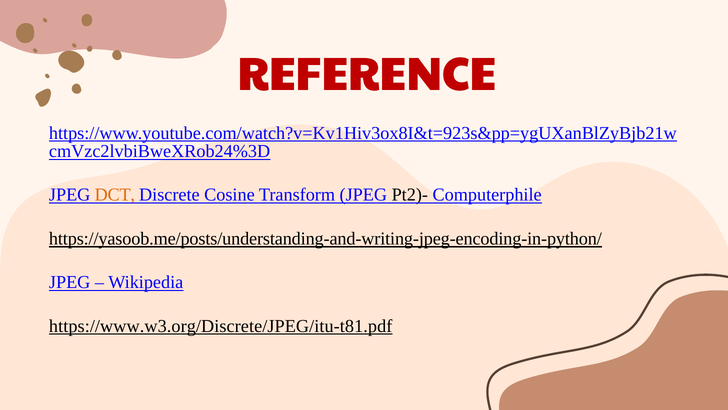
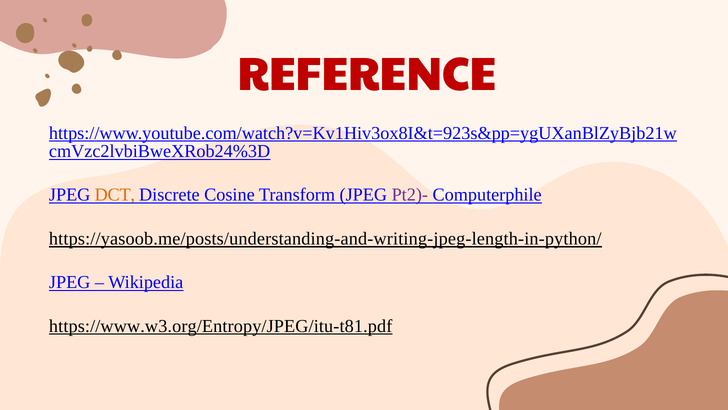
Pt2)- colour: black -> purple (410, 195)
https://yasoob.me/posts/understanding-and-writing-jpeg-encoding-in-python/: https://yasoob.me/posts/understanding-and-writing-jpeg-encoding-in-python/ -> https://yasoob.me/posts/understanding-and-writing-jpeg-length-in-python/ (325, 238)
https://www.w3.org/Discrete/JPEG/itu-t81.pdf: https://www.w3.org/Discrete/JPEG/itu-t81.pdf -> https://www.w3.org/Entropy/JPEG/itu-t81.pdf (221, 326)
